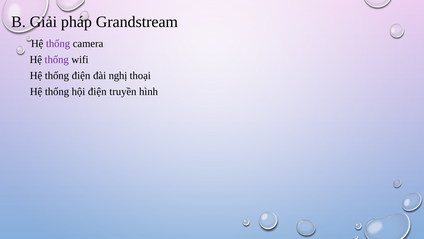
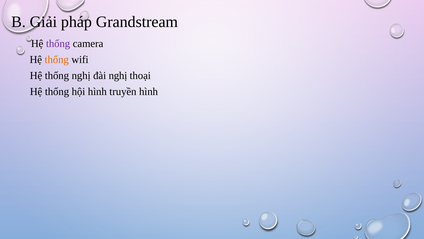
thống colour: purple -> orange (57, 59)
thống điện: điện -> nghị (81, 76)
hội điện: điện -> hình (97, 92)
